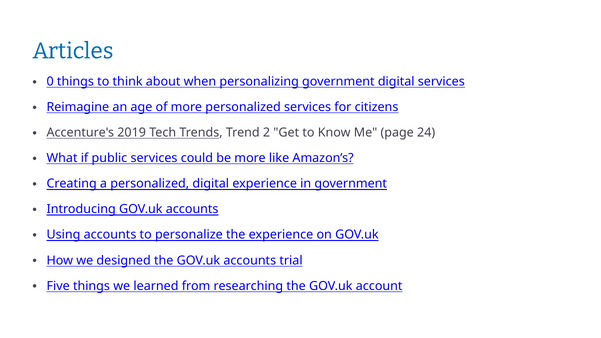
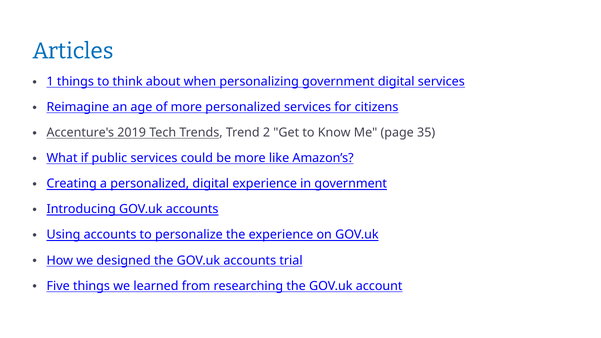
0: 0 -> 1 (50, 82)
24: 24 -> 35 (426, 133)
